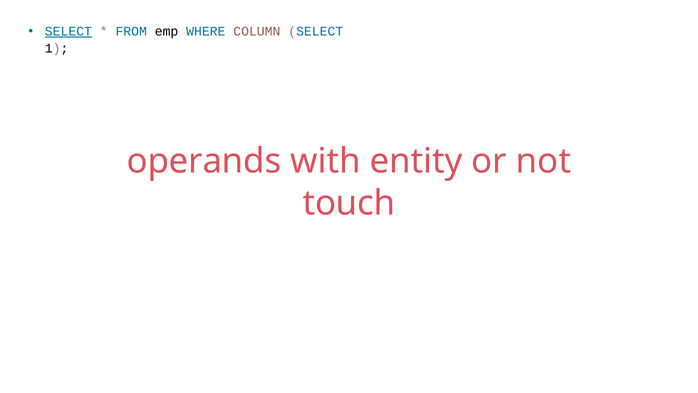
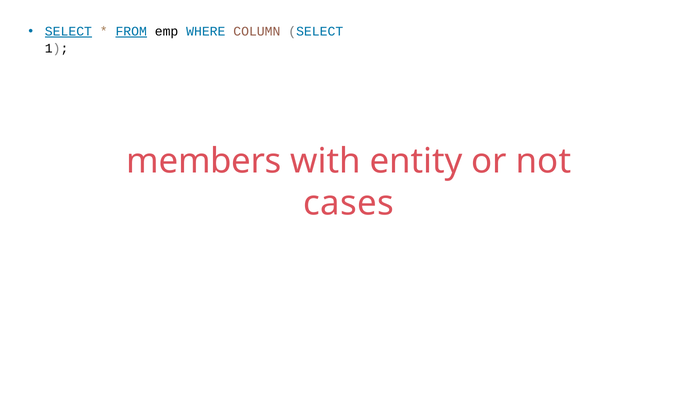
FROM underline: none -> present (131, 31)
operands: operands -> members (204, 161)
touch: touch -> cases (349, 203)
